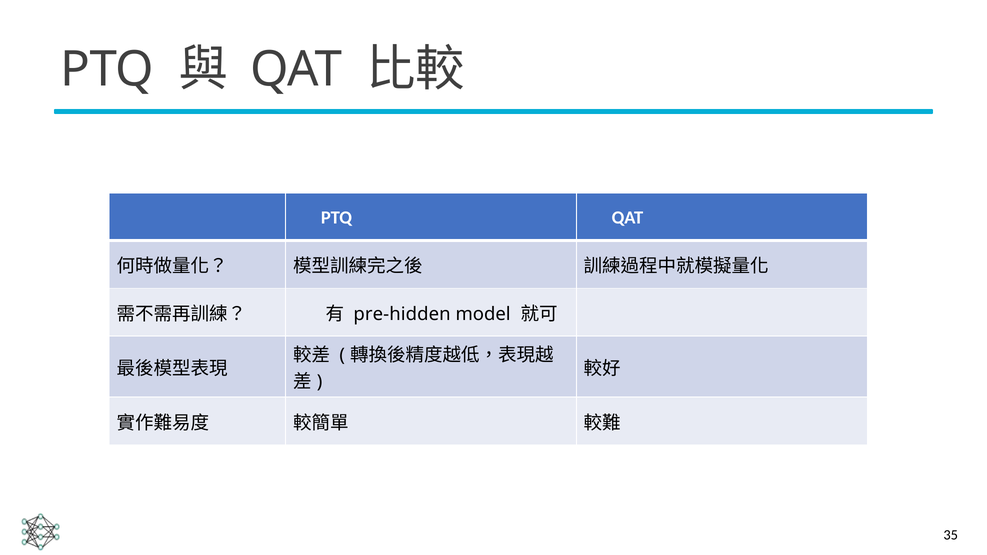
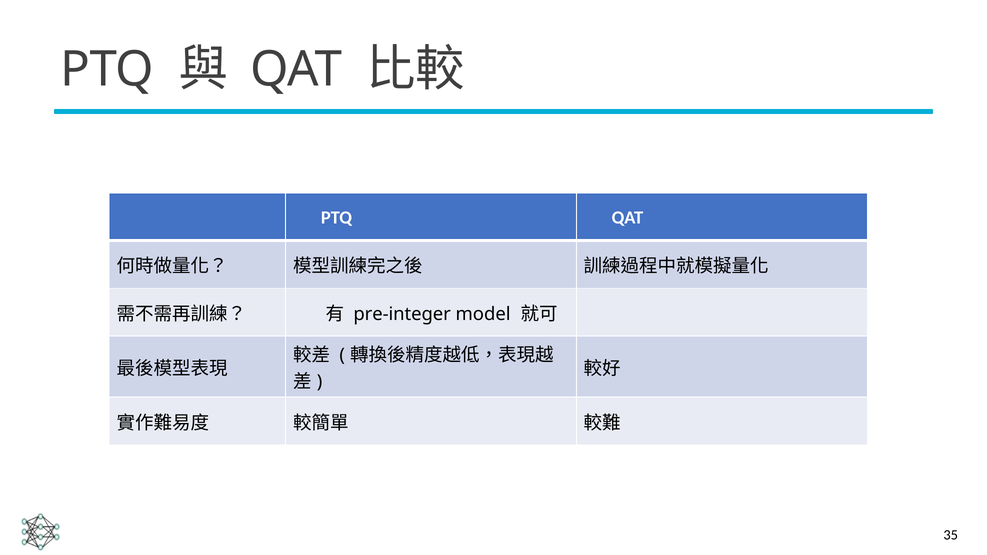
pre-hidden: pre-hidden -> pre-integer (402, 314)
